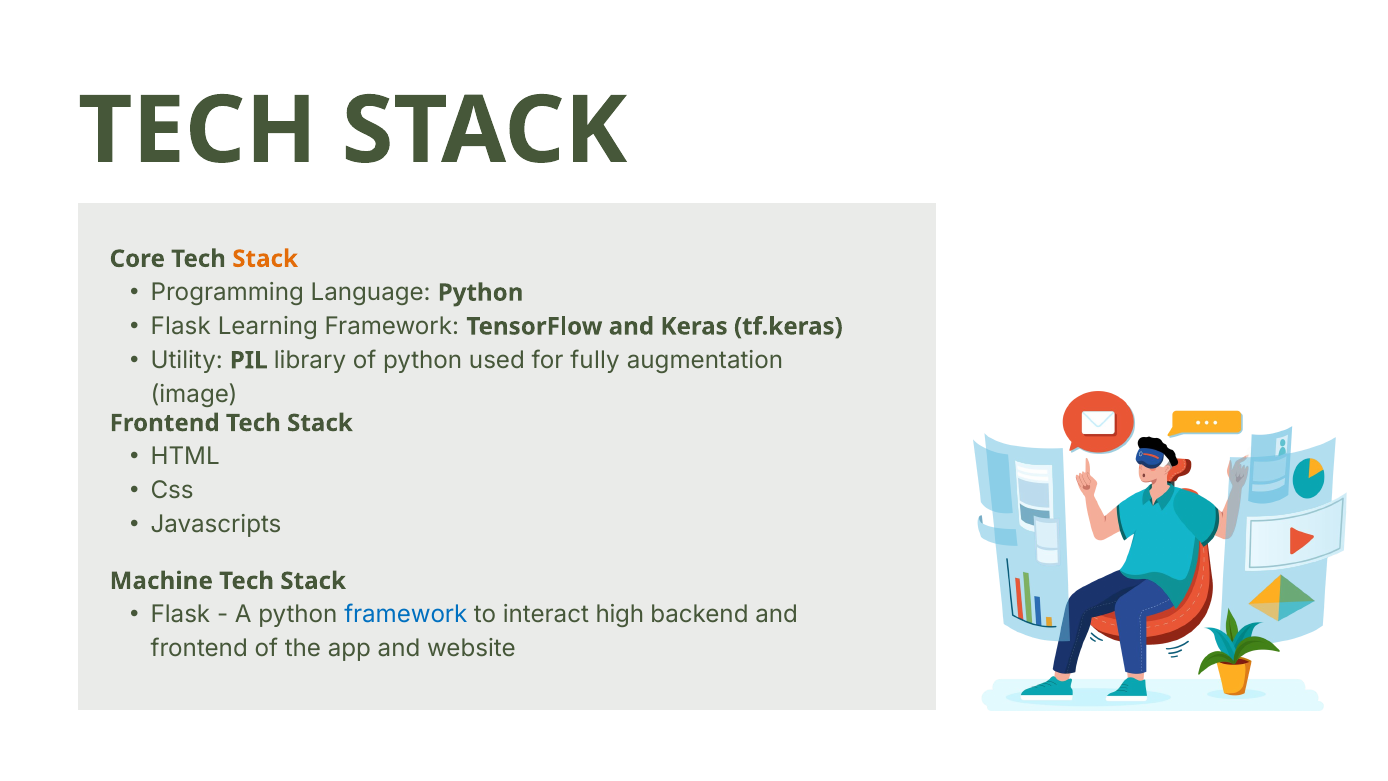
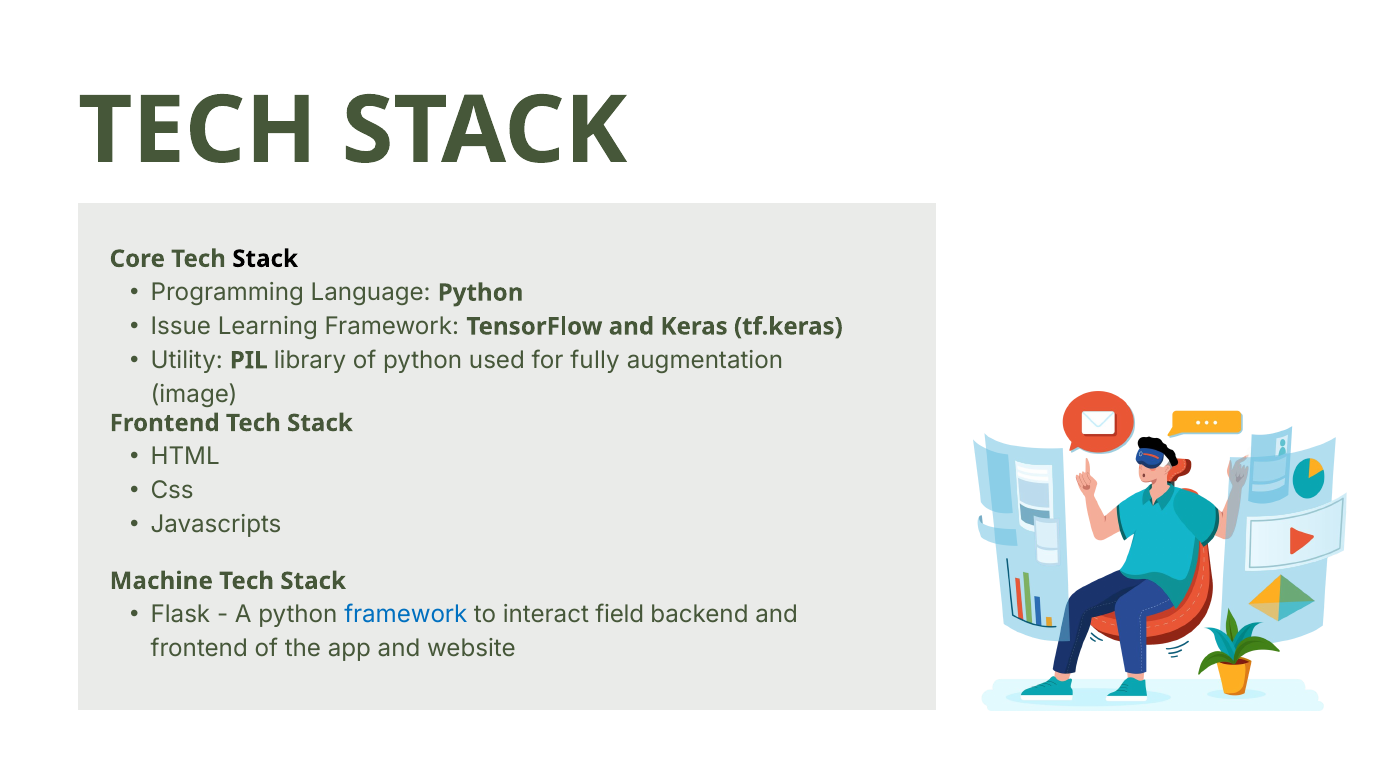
Stack colour: orange -> black (265, 259)
Flask: Flask -> Issue (181, 326)
high: high -> field (620, 615)
